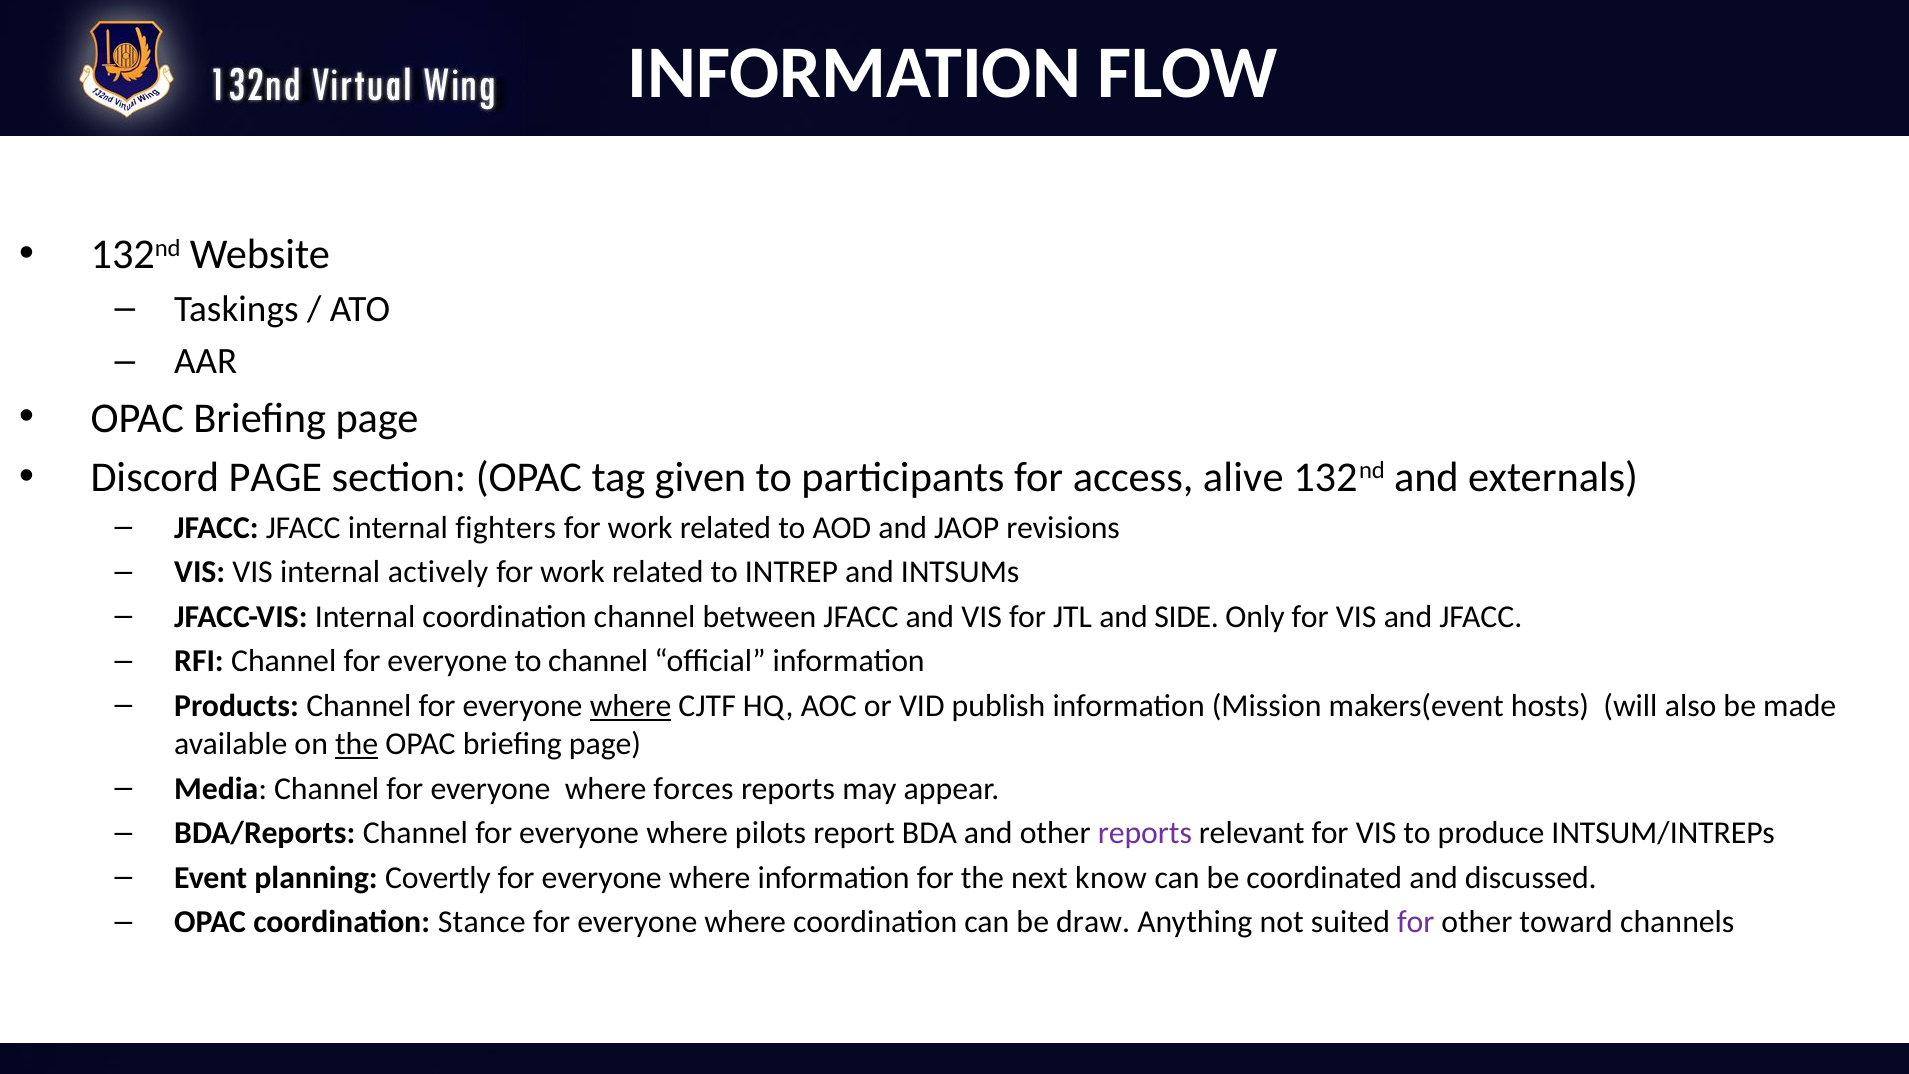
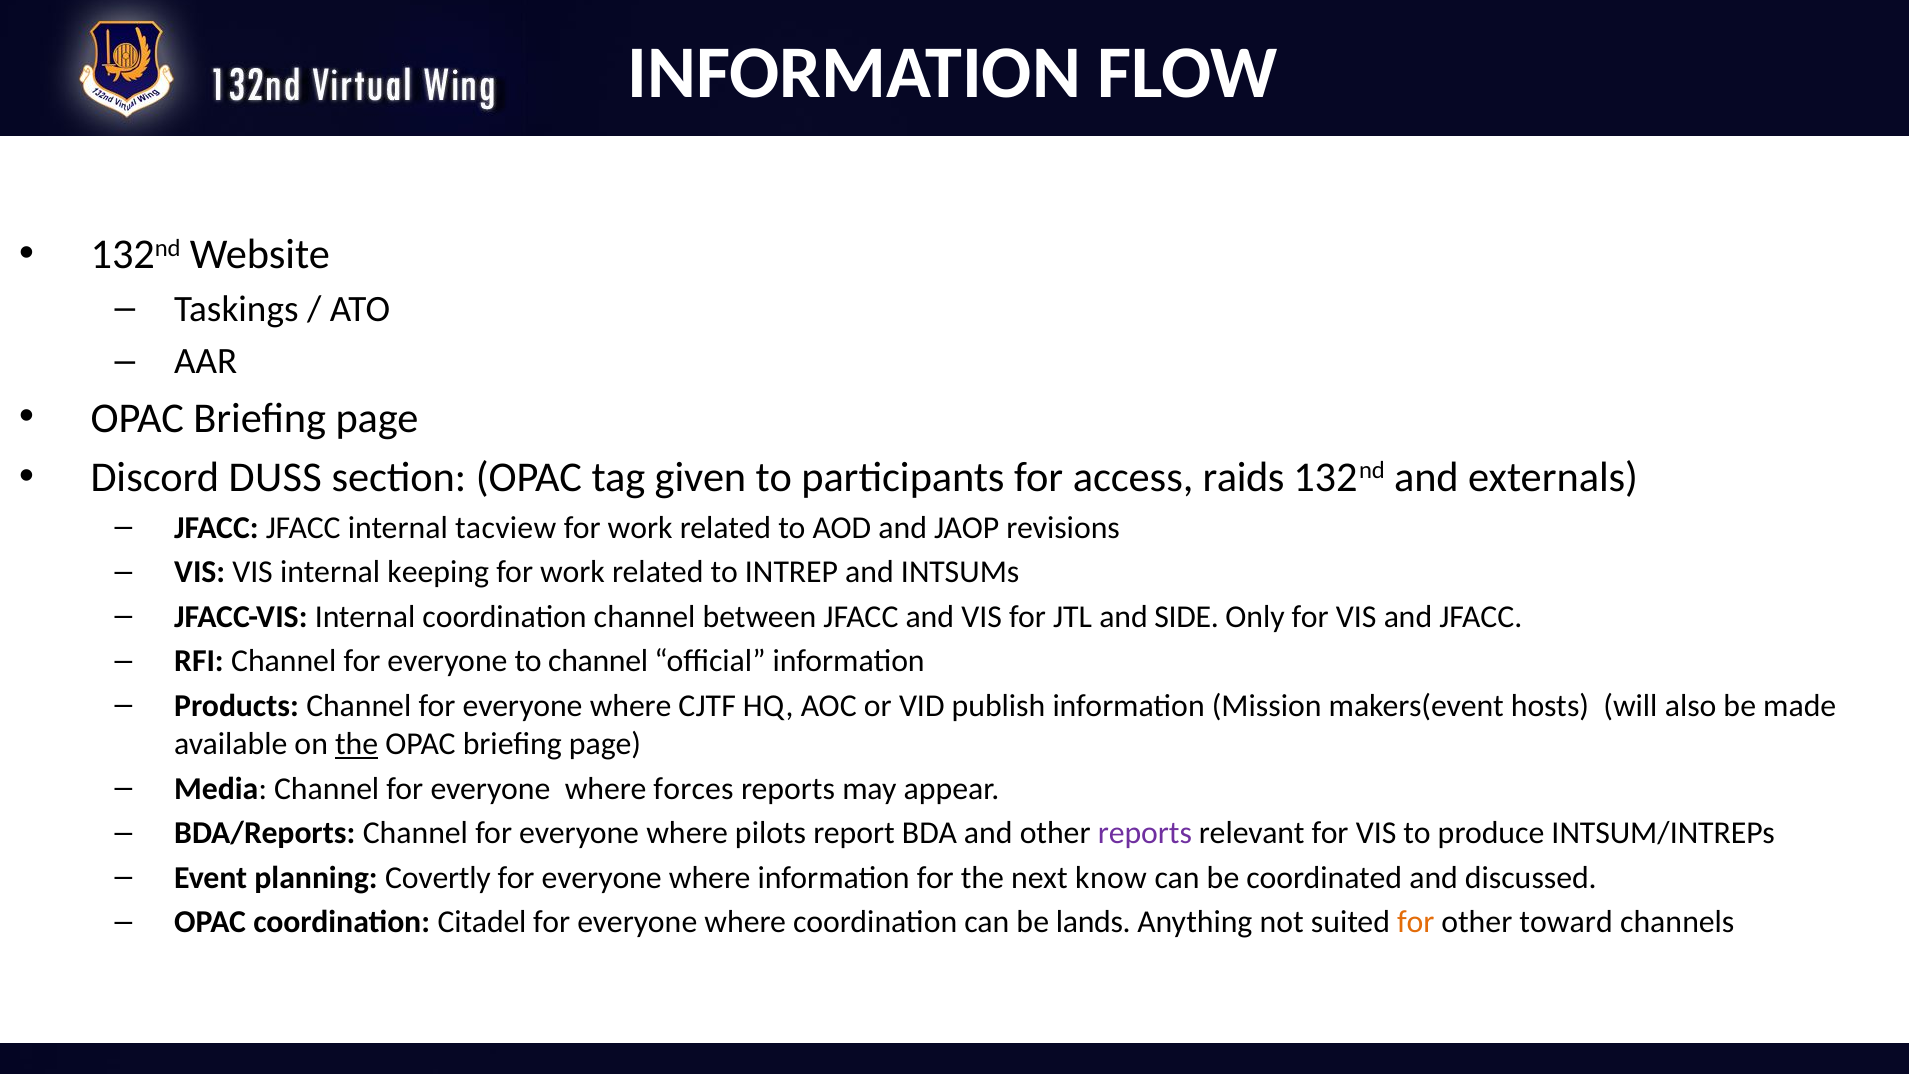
Discord PAGE: PAGE -> DUSS (275, 477)
alive: alive -> raids (1244, 477)
fighters: fighters -> tacview (506, 528)
actively: actively -> keeping (438, 572)
where underline: present -> none (631, 706)
Stance: Stance -> Citadel (482, 922)
draw: draw -> lands (1093, 922)
for colour: purple -> orange (1416, 922)
